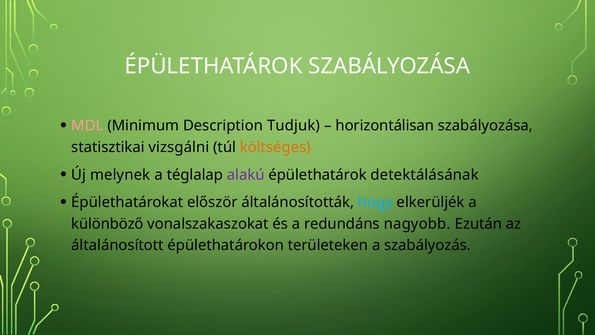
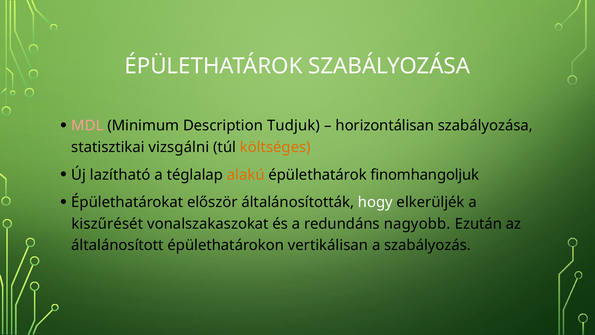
melynek: melynek -> lazítható (120, 175)
alakú colour: purple -> orange (246, 175)
detektálásának: detektálásának -> finomhangoljuk (425, 175)
hogy colour: light blue -> white (375, 202)
különböző: különböző -> kiszűrését (107, 224)
területeken: területeken -> vertikálisan (328, 245)
